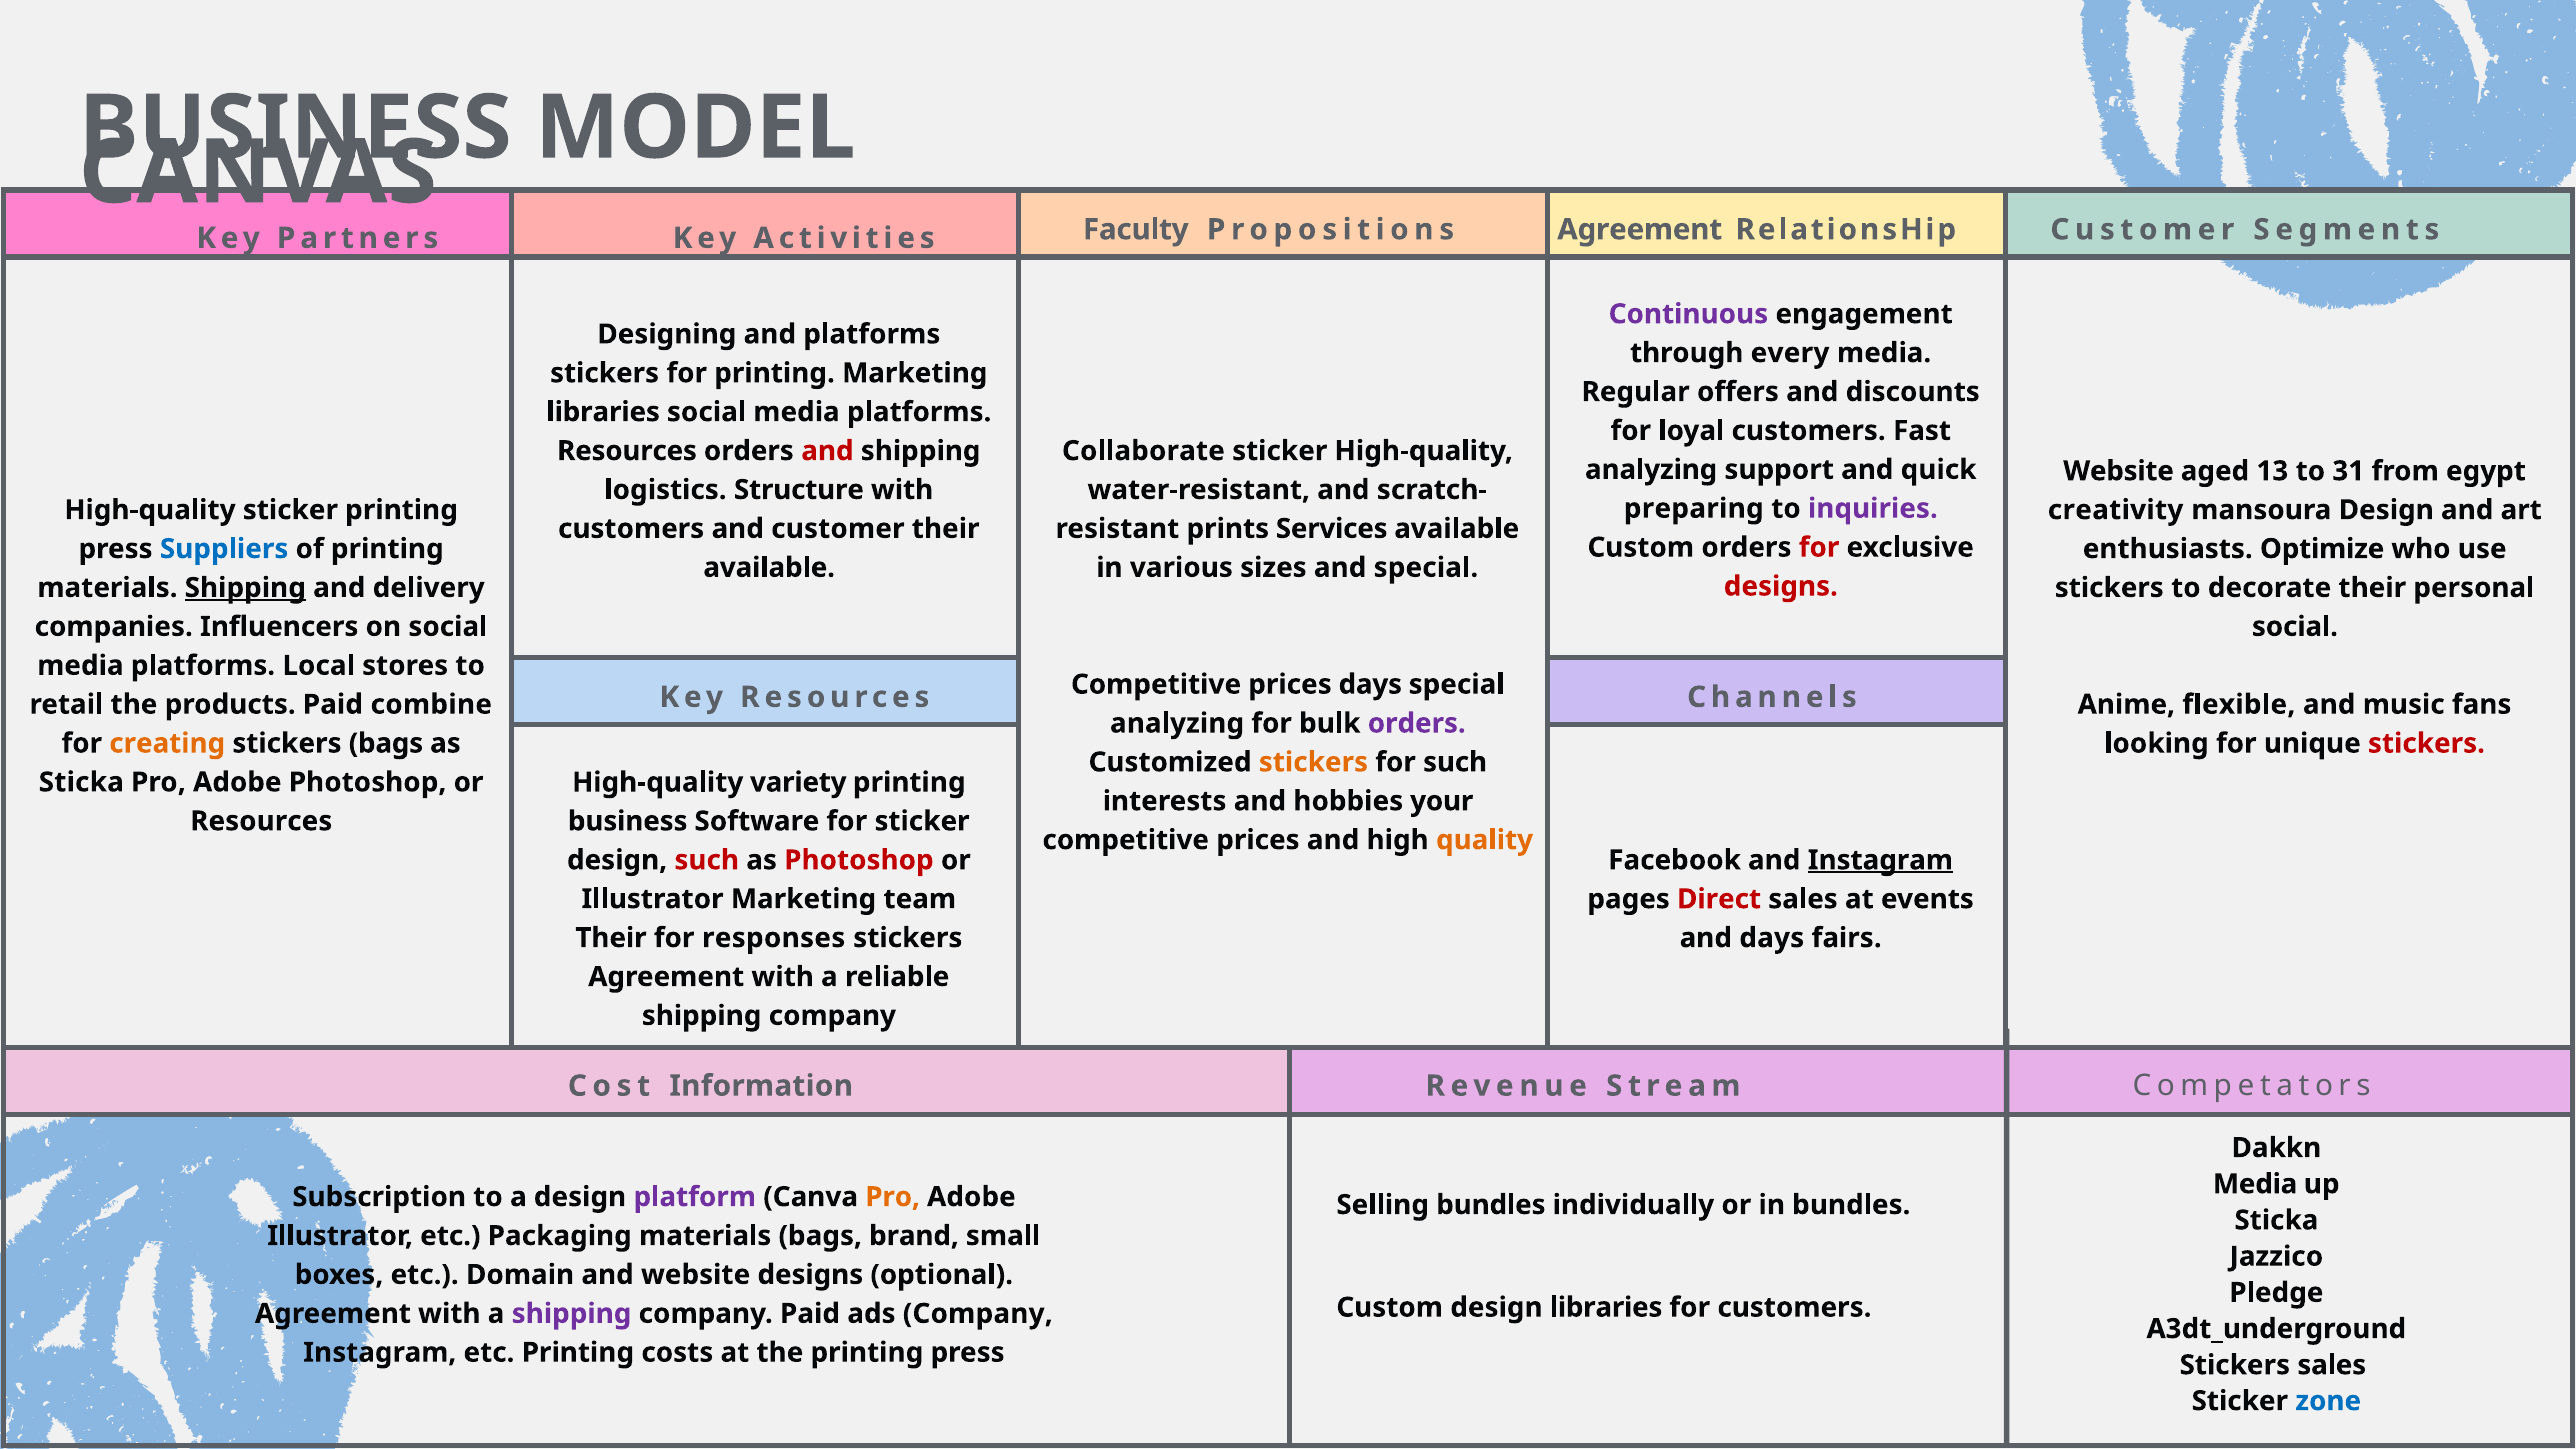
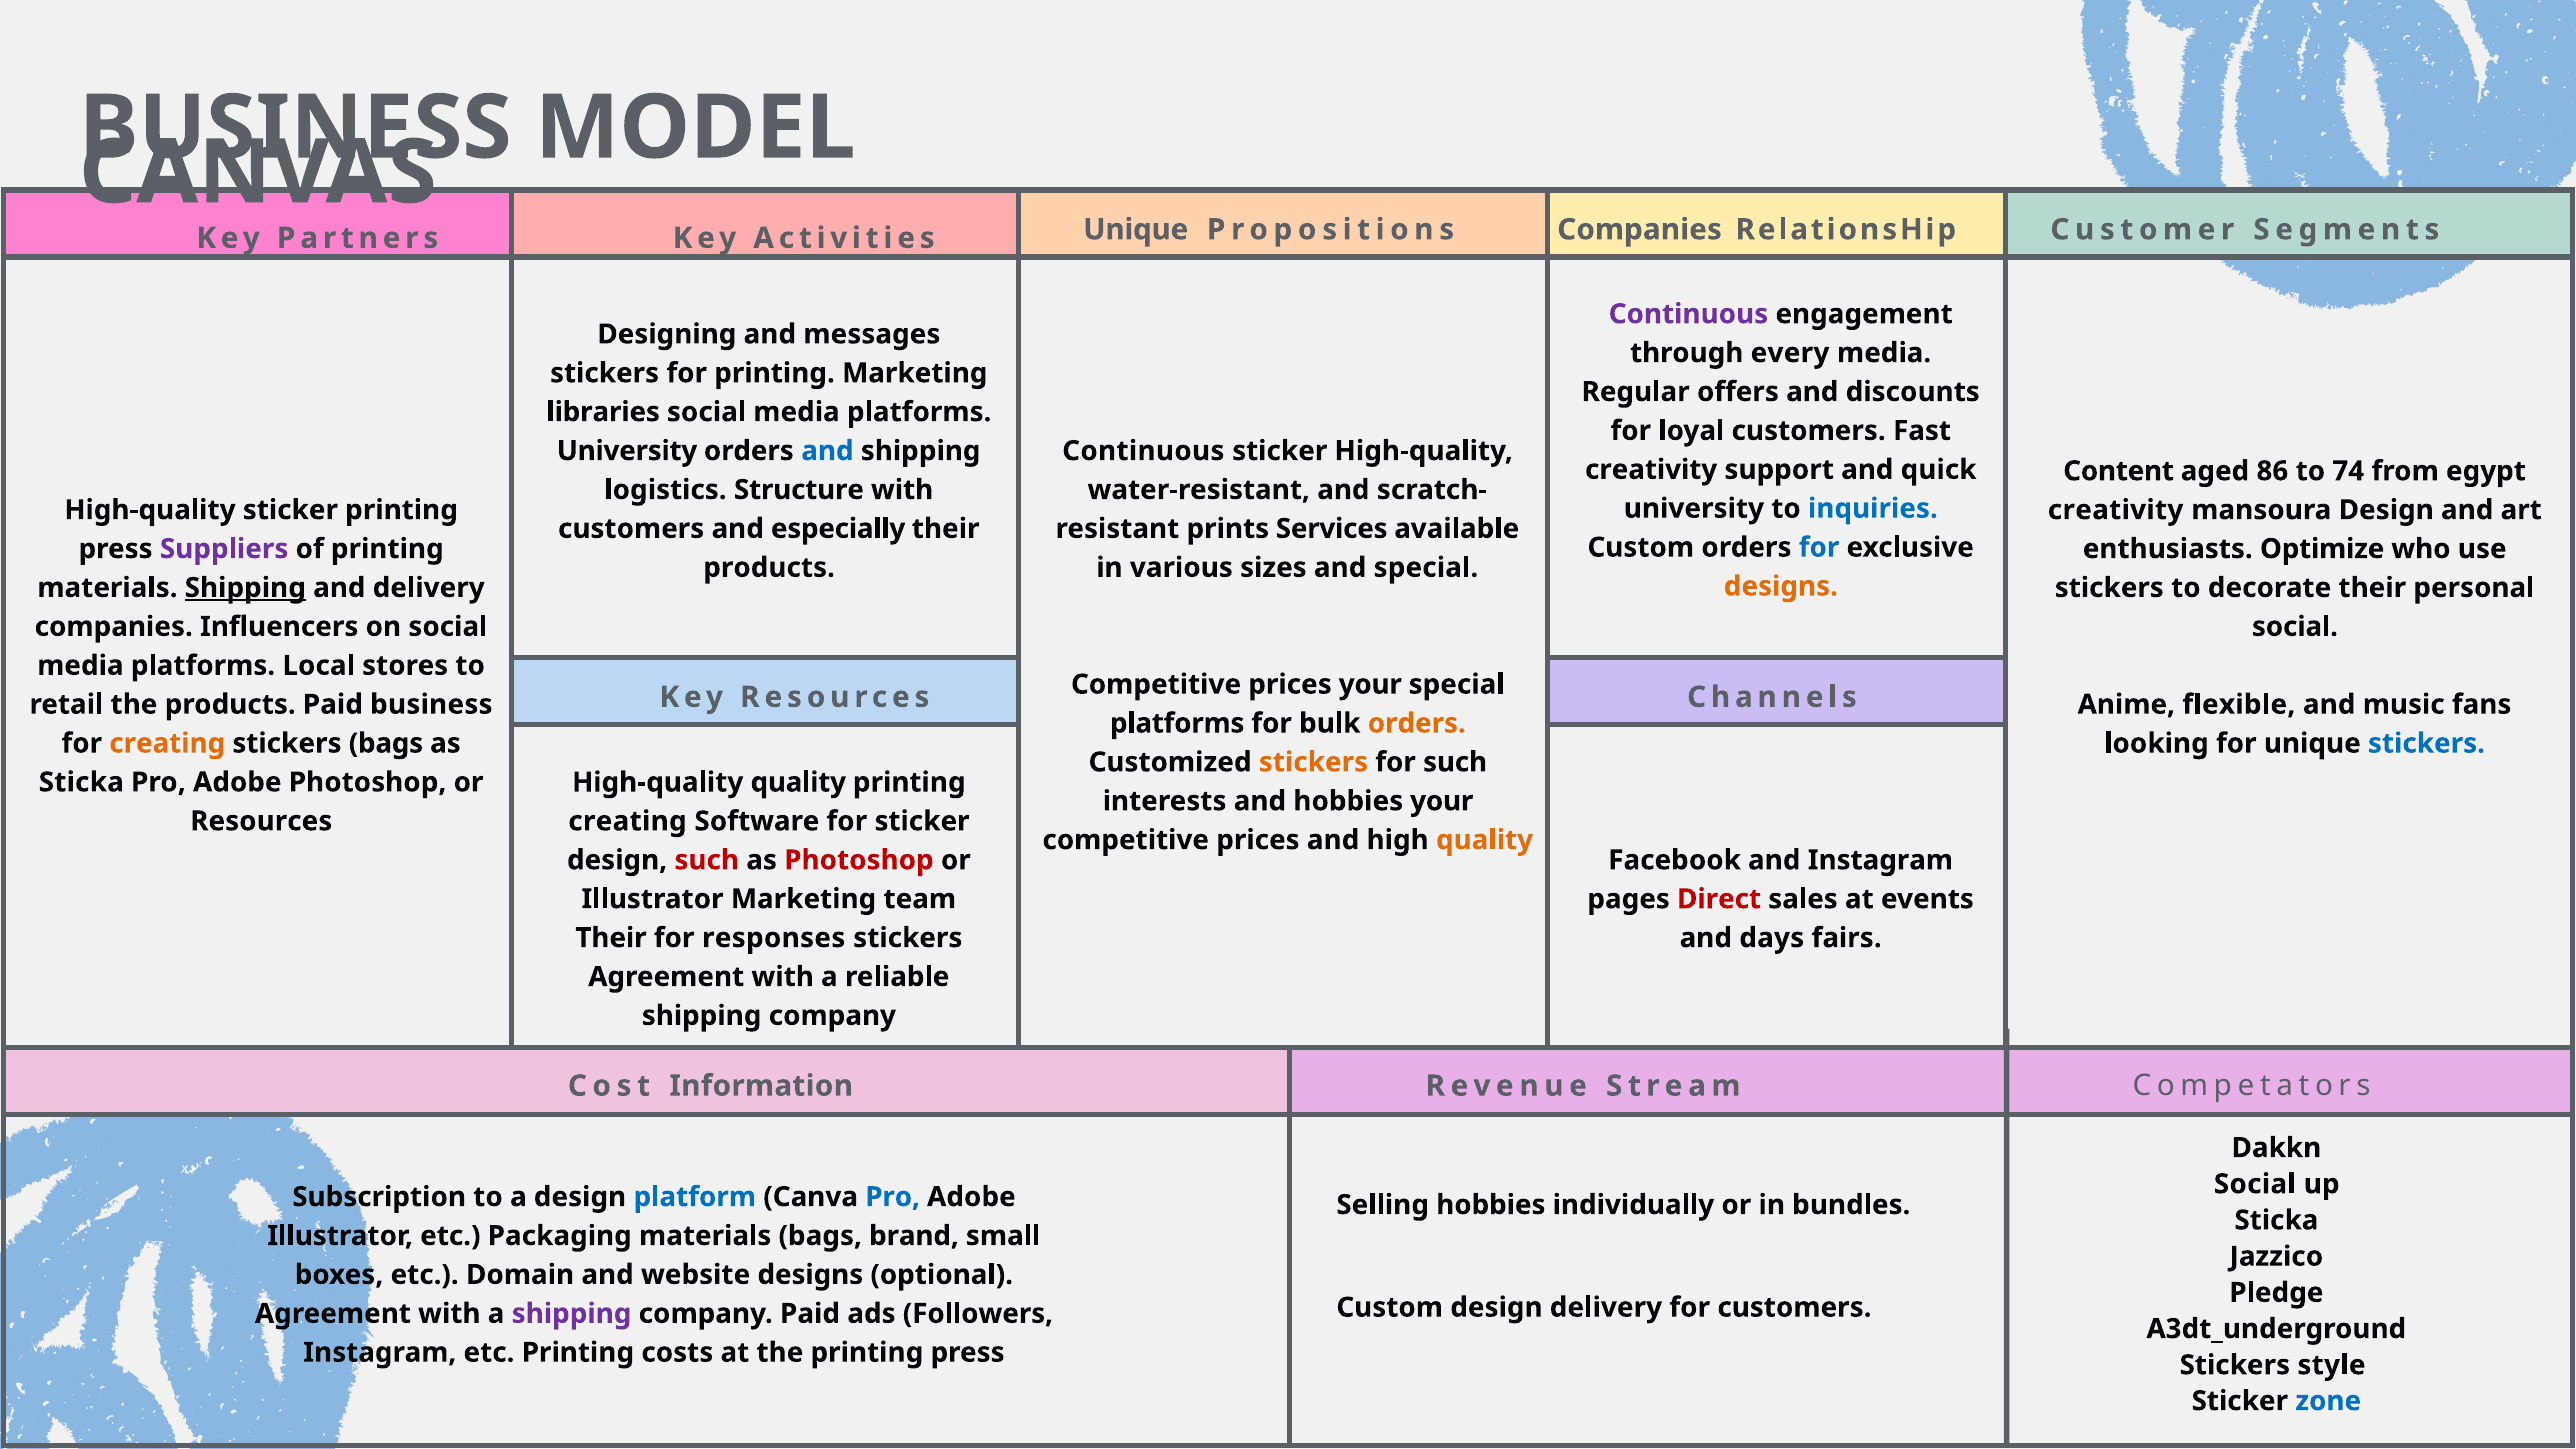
Faculty: Faculty -> Unique (1136, 230)
Agreement: Agreement -> Companies (1640, 230)
and platforms: platforms -> messages (872, 334)
Resources: Resources -> University (627, 451)
and colour: red -> blue (827, 451)
Collaborate: Collaborate -> Continuous (1143, 451)
analyzing: analyzing -> creativity (1651, 470)
Website: Website -> Content (2119, 471)
13: 13 -> 86 (2272, 471)
31: 31 -> 74 (2348, 471)
preparing: preparing -> university (1694, 509)
inquiries colour: purple -> blue (1873, 509)
and customer: customer -> especially (838, 529)
for colour: red -> blue (1819, 547)
Suppliers colour: blue -> purple (224, 549)
available: available -> products (769, 568)
designs colour: red -> orange (1781, 586)
prices days: days -> your (1370, 684)
Paid combine: combine -> business (431, 704)
analyzing: analyzing -> platforms (1177, 723)
orders colour: purple -> orange (1417, 723)
stickers colour: red -> blue (2426, 743)
High-quality variety: variety -> quality (798, 782)
business: business -> creating (627, 821)
Instagram underline: present -> none (1880, 860)
Media: Media -> Social (2255, 1184)
platform colour: purple -> blue (695, 1197)
Pro colour: orange -> blue (893, 1197)
Selling bundles: bundles -> hobbies (1491, 1205)
design libraries: libraries -> delivery (1606, 1307)
ads Company: Company -> Followers (978, 1314)
Stickers sales: sales -> style (2331, 1365)
